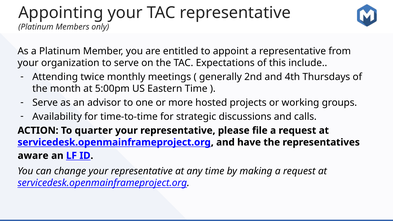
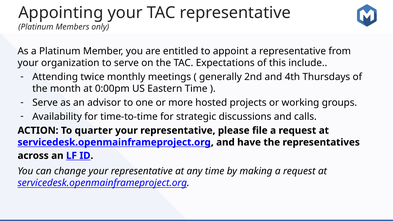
5:00pm: 5:00pm -> 0:00pm (112, 89)
aware: aware -> across (33, 156)
